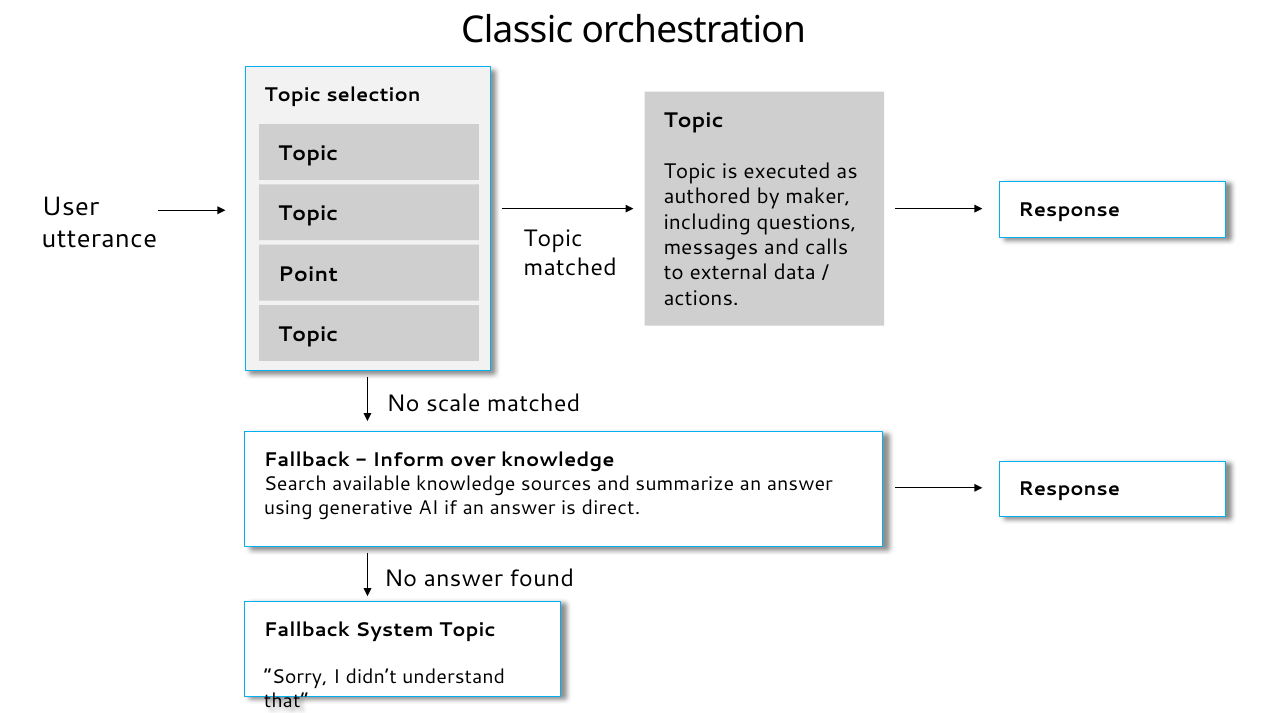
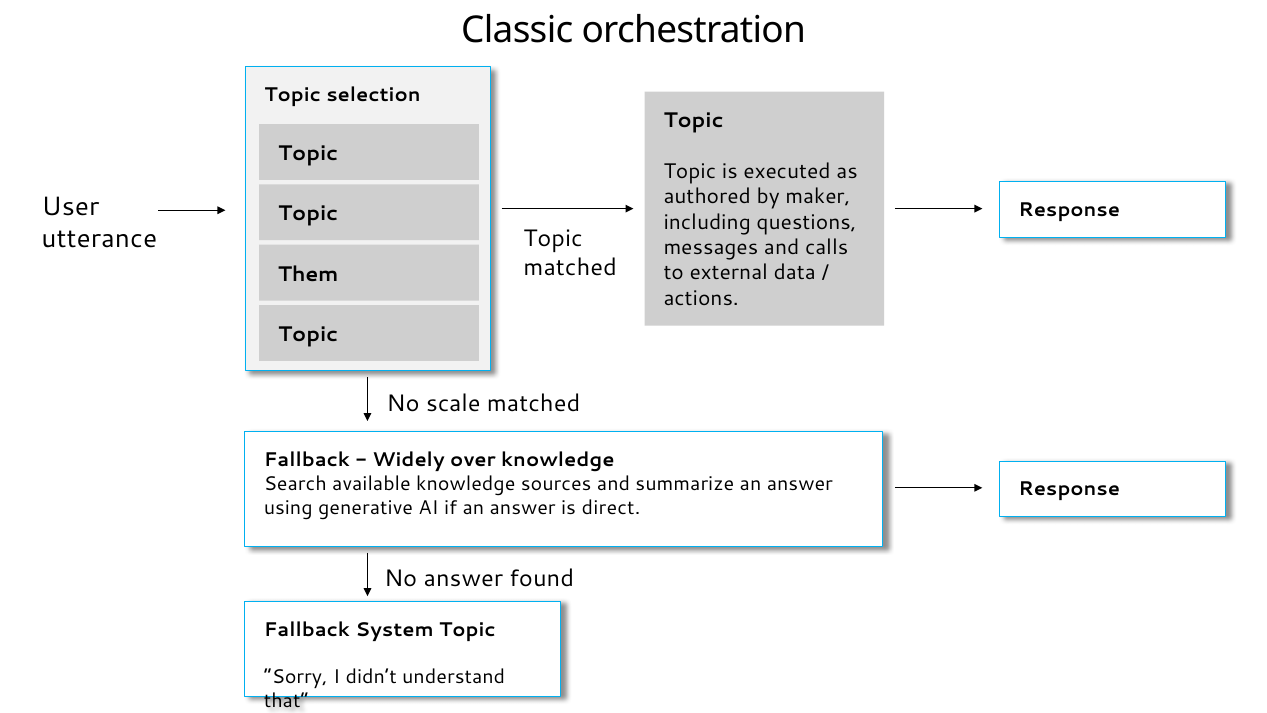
Point: Point -> Them (308, 274)
Inform: Inform -> Widely (409, 460)
